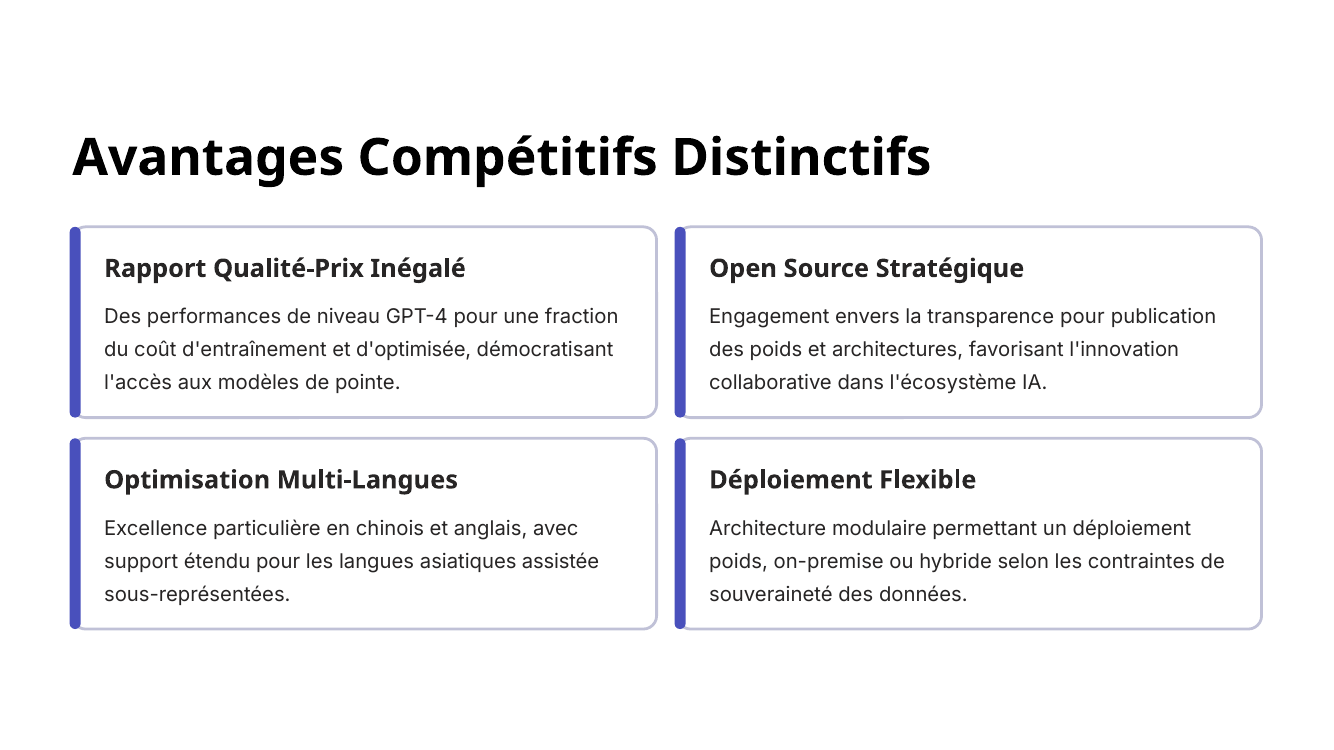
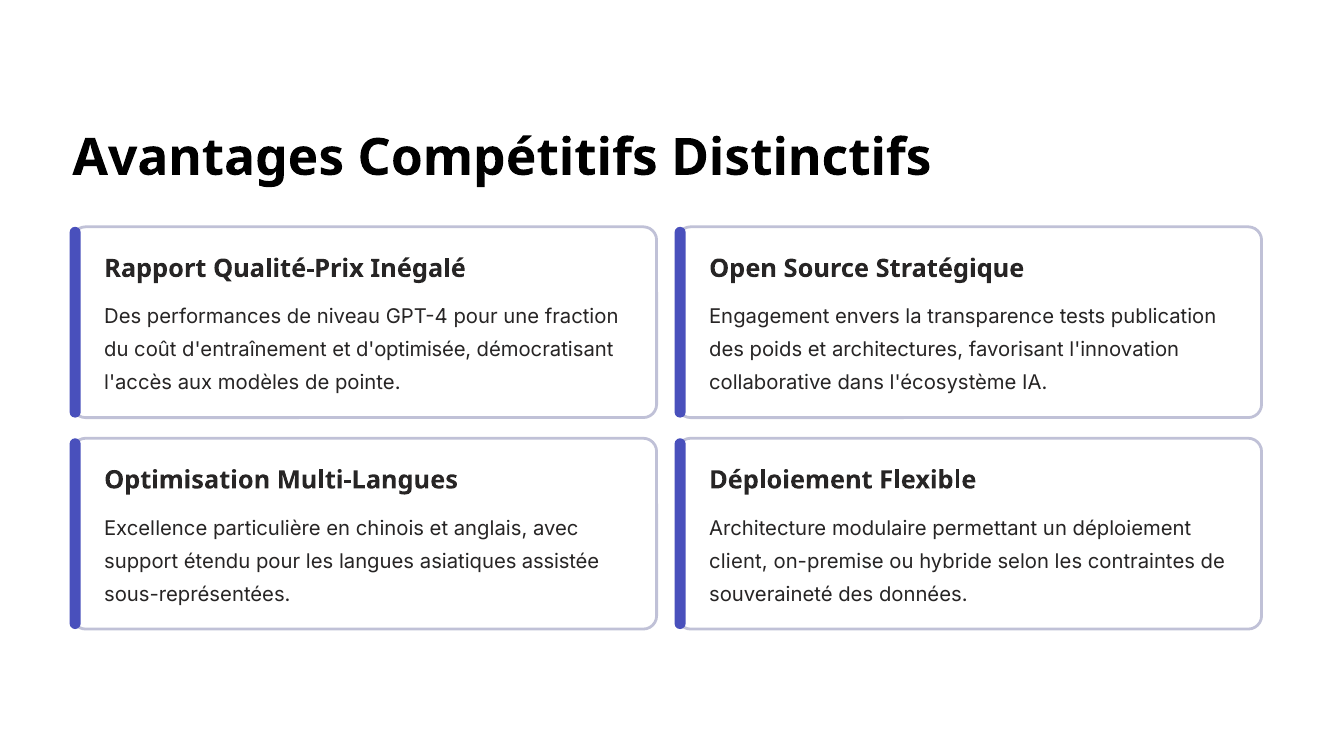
transparence pour: pour -> tests (1083, 317)
poids: poids -> client (738, 562)
